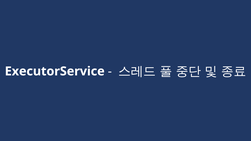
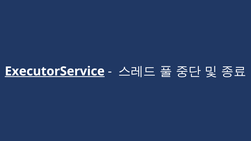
ExecutorService underline: none -> present (55, 71)
